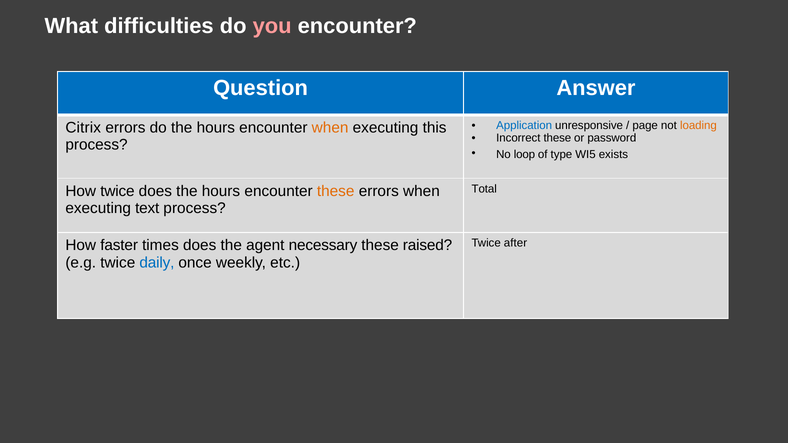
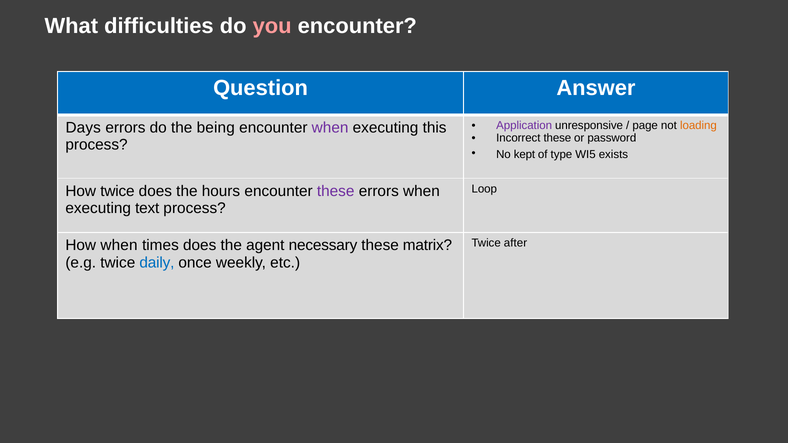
Application colour: blue -> purple (524, 125)
Citrix: Citrix -> Days (83, 128)
do the hours: hours -> being (216, 128)
when colour: orange -> purple (330, 128)
loop: loop -> kept (524, 155)
Total: Total -> Loop (484, 189)
these colour: orange -> purple (336, 191)
How faster: faster -> when (119, 246)
raised: raised -> matrix (427, 246)
